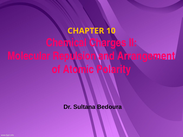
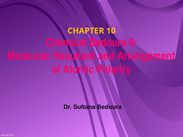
Chemical Charges: Charges -> Bedoura (108, 43)
Repulsion: Repulsion -> Resultant (74, 56)
